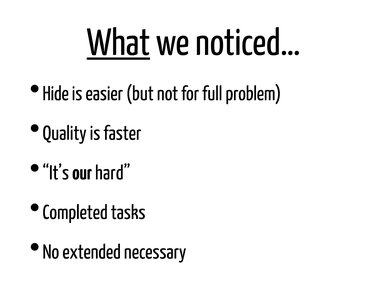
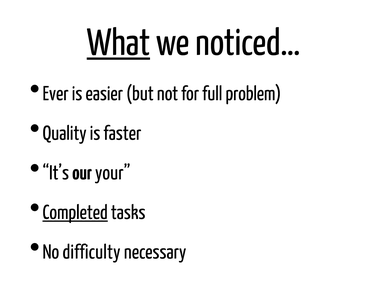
Hide: Hide -> Ever (56, 93)
hard: hard -> your (113, 172)
Completed underline: none -> present (75, 212)
extended: extended -> difficulty (91, 251)
